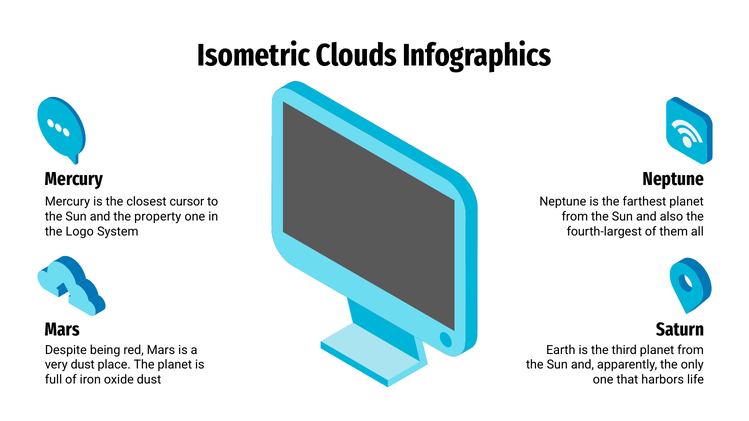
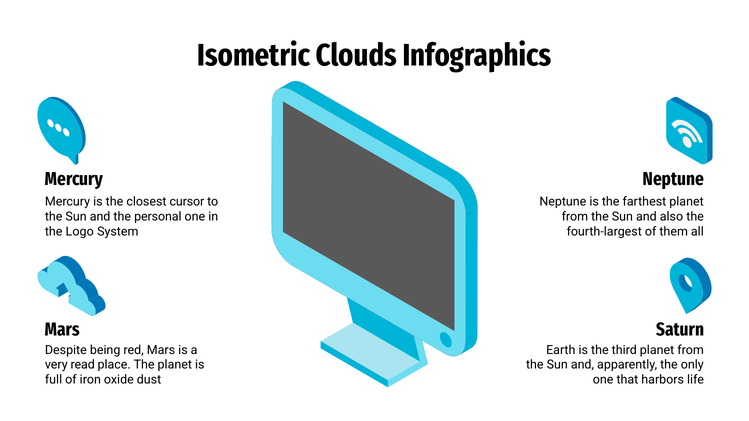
property: property -> personal (158, 217)
very dust: dust -> read (83, 365)
